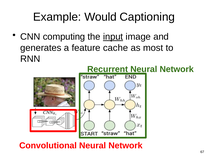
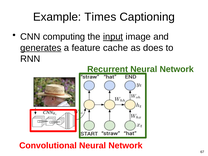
Would: Would -> Times (100, 17)
generates underline: none -> present (41, 48)
most: most -> does (153, 48)
